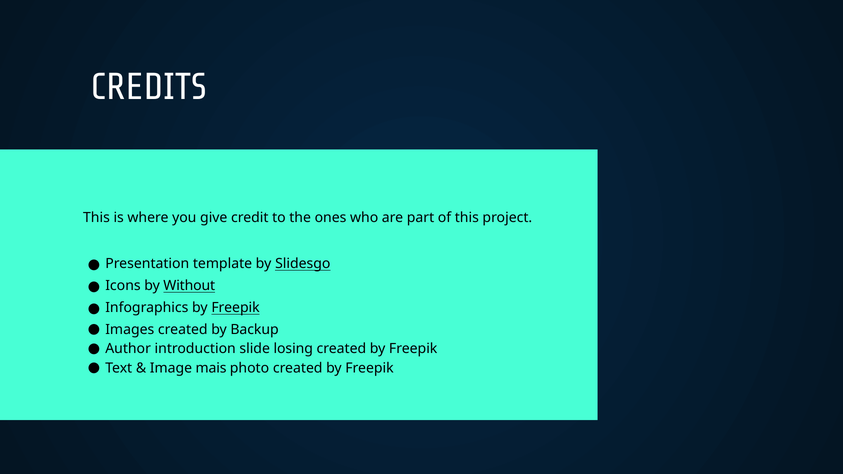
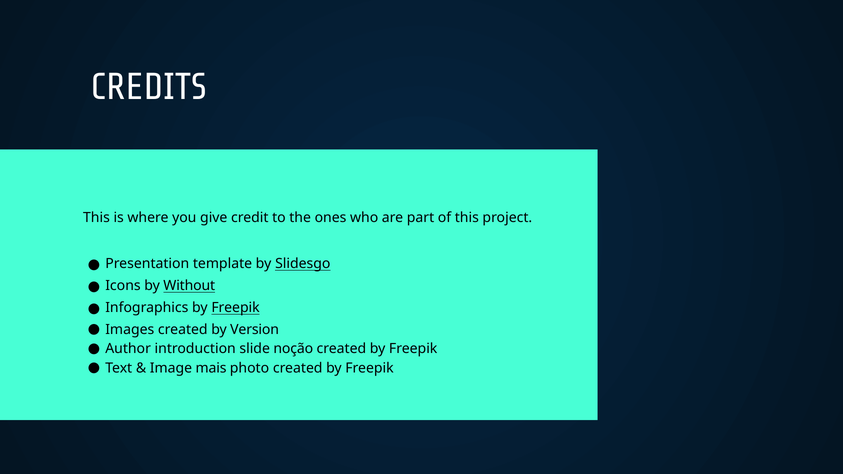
Backup: Backup -> Version (255, 330)
losing: losing -> noção (293, 349)
